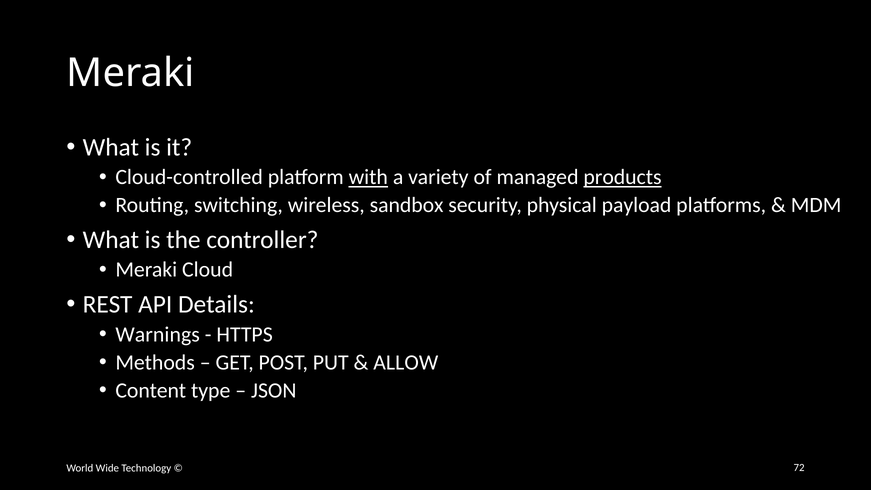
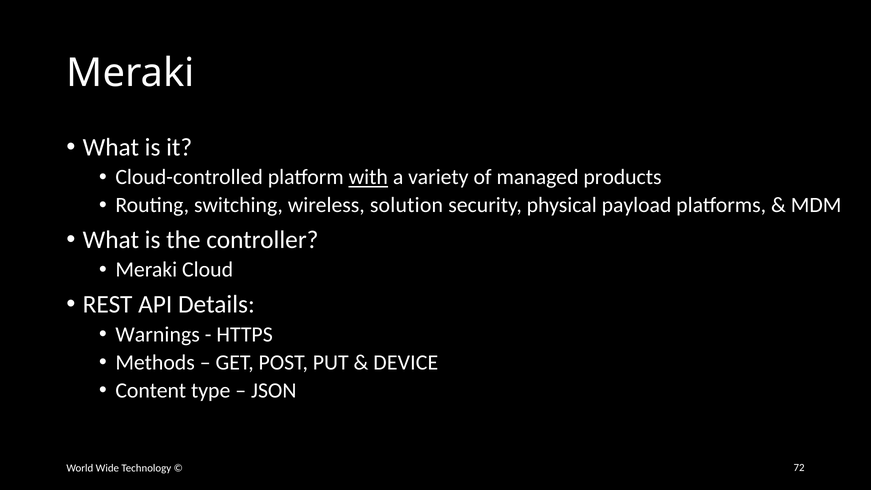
products underline: present -> none (622, 177)
sandbox: sandbox -> solution (406, 205)
ALLOW: ALLOW -> DEVICE (406, 362)
